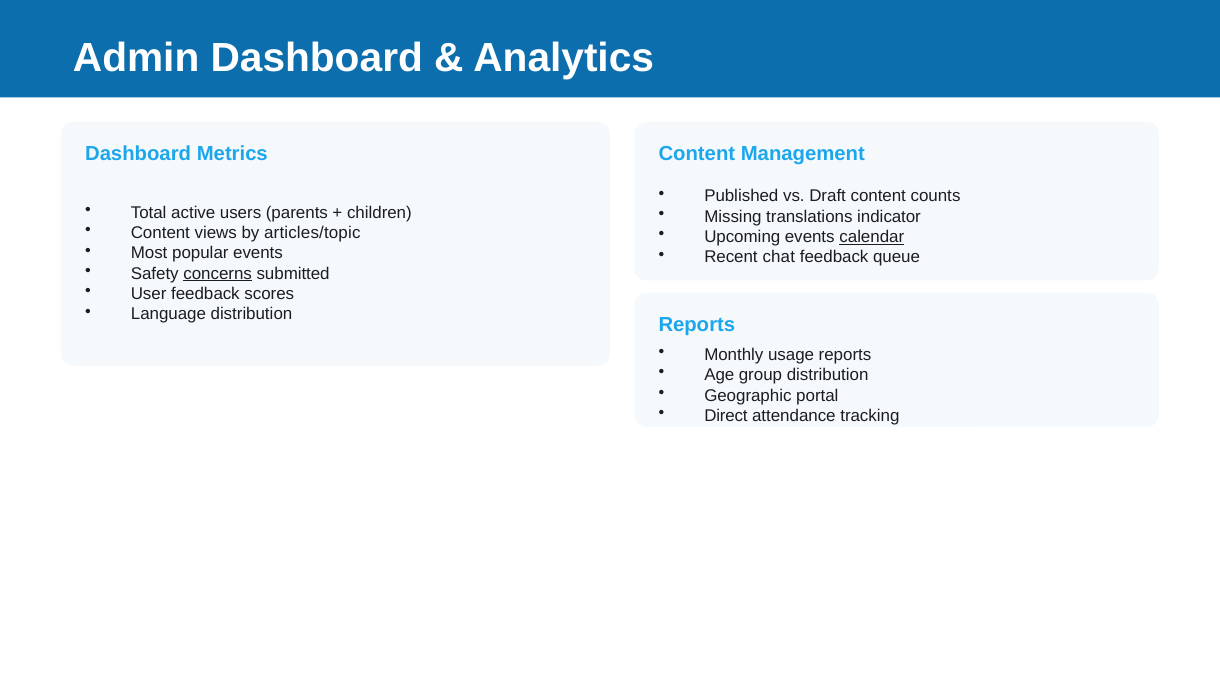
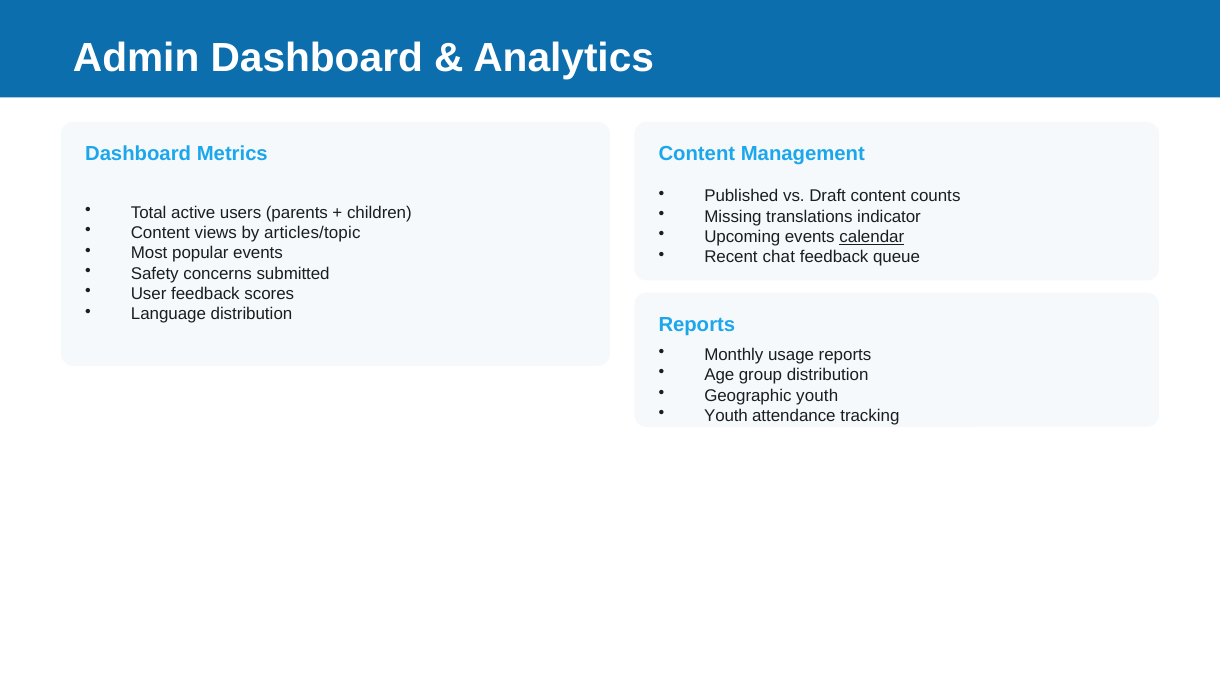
concerns underline: present -> none (218, 274)
Geographic portal: portal -> youth (817, 396)
Direct: Direct -> Youth (726, 416)
